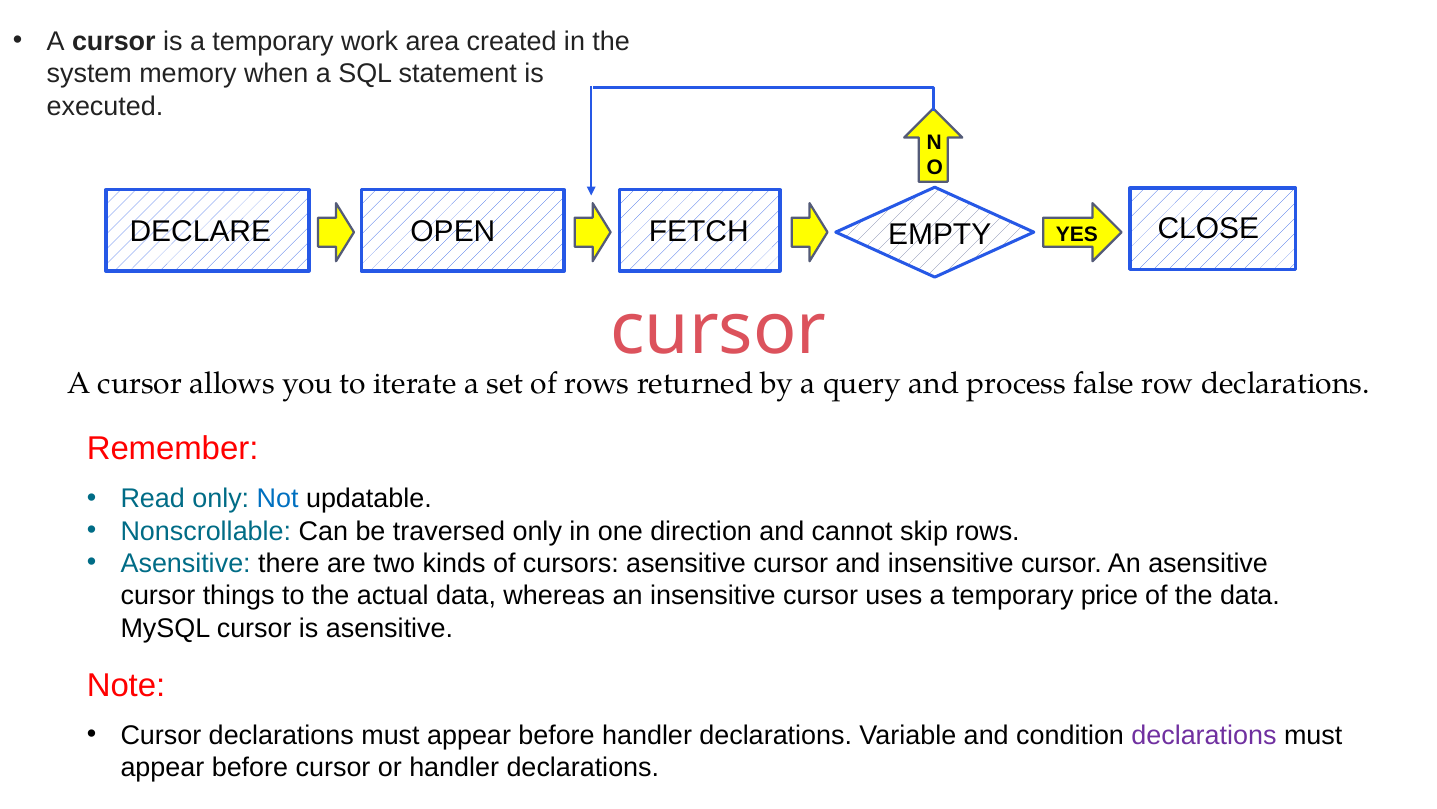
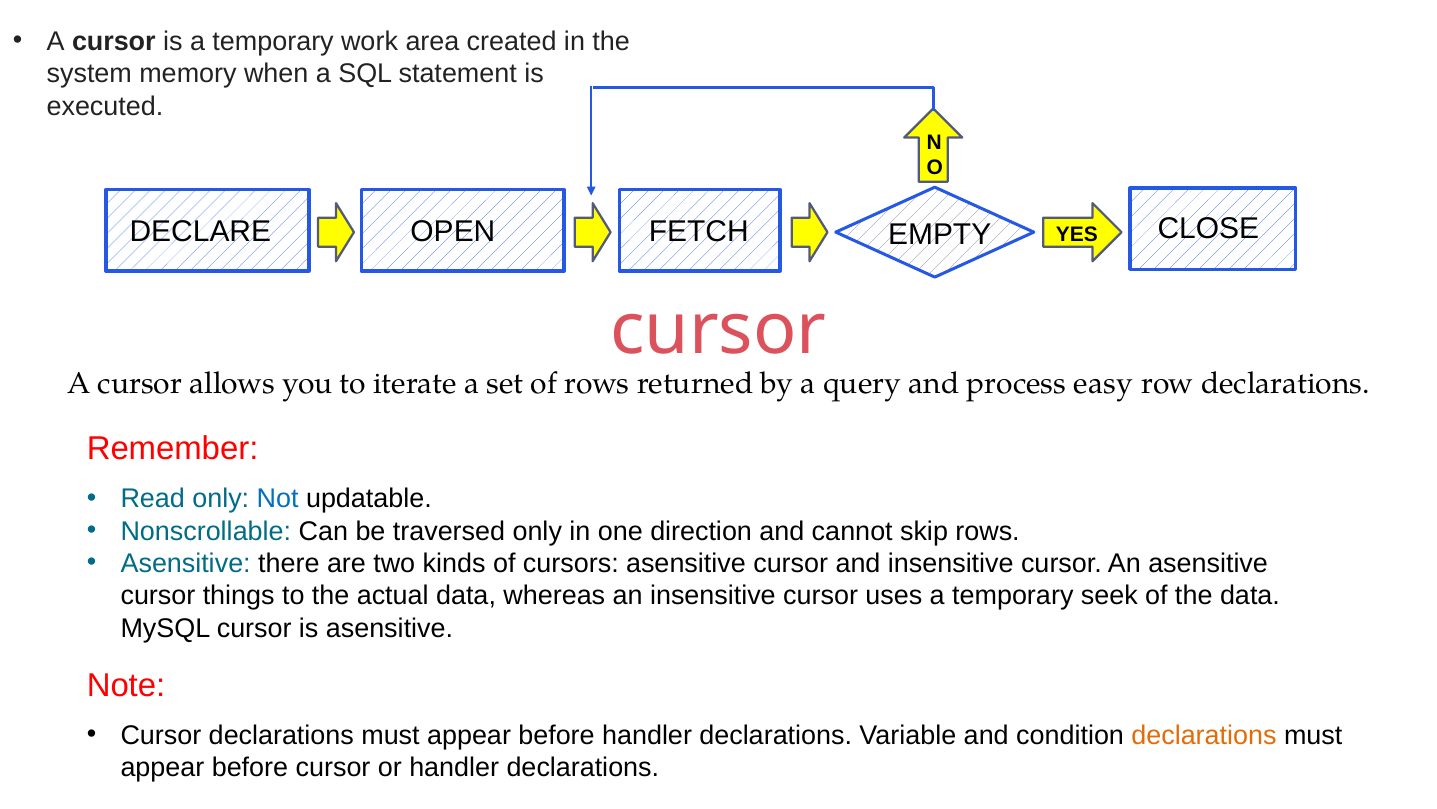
false: false -> easy (1104, 383)
price: price -> seek (1109, 595)
declarations colour: purple -> orange (1204, 735)
